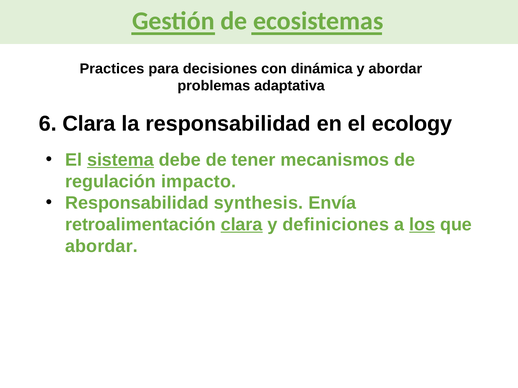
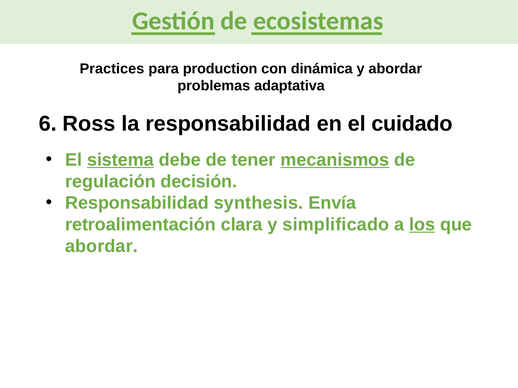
decisiones: decisiones -> production (220, 69)
6 Clara: Clara -> Ross (89, 124)
ecology: ecology -> cuidado (412, 124)
mecanismos underline: none -> present (335, 160)
impacto: impacto -> decisión (199, 182)
clara underline: present -> none (242, 225)
definiciones: definiciones -> simplificado (336, 225)
